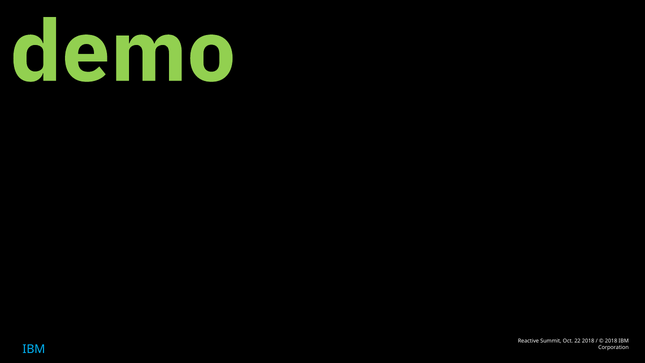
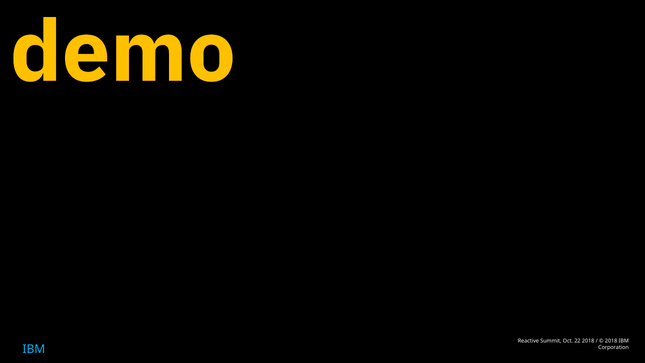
demo colour: light green -> yellow (123, 52)
